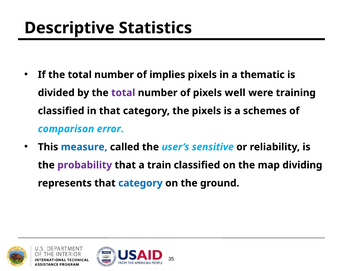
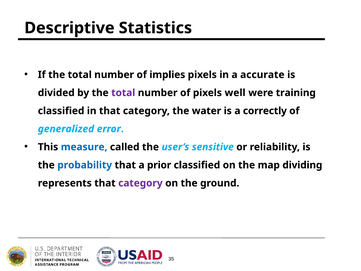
thematic: thematic -> accurate (262, 75)
the pixels: pixels -> water (207, 111)
schemes: schemes -> correctly (265, 111)
comparison: comparison -> generalized (66, 129)
probability colour: purple -> blue (85, 165)
train: train -> prior (159, 165)
category colour: blue -> purple (140, 183)
